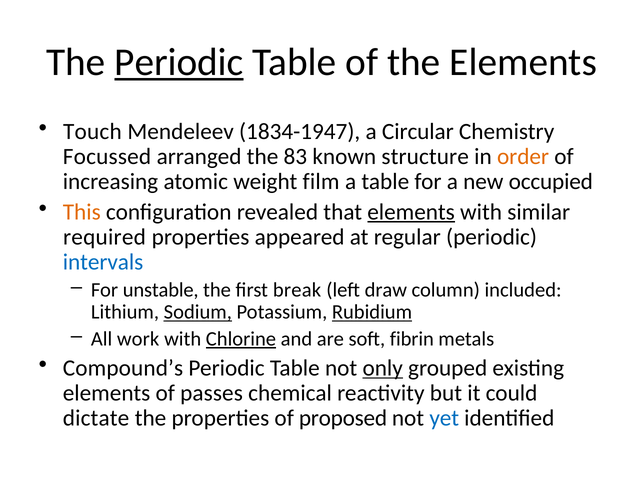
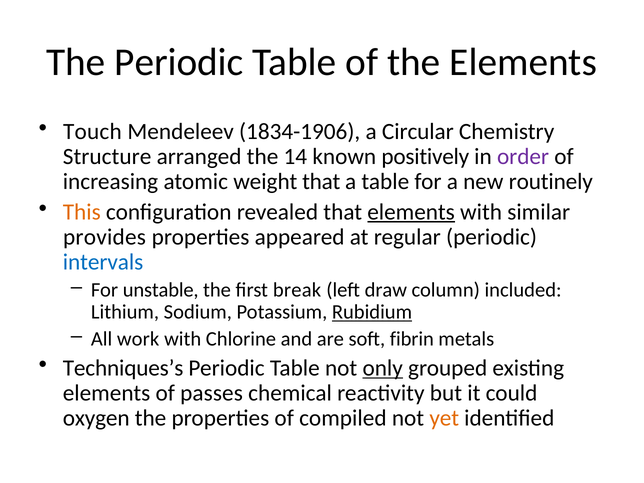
Periodic underline: present -> none (179, 62)
1834-1947: 1834-1947 -> 1834-1906 (300, 131)
Focussed: Focussed -> Structure (107, 157)
83: 83 -> 14 (295, 157)
structure: structure -> positively (425, 157)
order colour: orange -> purple (523, 157)
weight film: film -> that (321, 182)
occupied: occupied -> routinely (551, 182)
required: required -> provides (104, 237)
Sodium underline: present -> none (198, 312)
Chlorine underline: present -> none (241, 339)
Compound’s: Compound’s -> Techniques’s (123, 368)
dictate: dictate -> oxygen (96, 418)
proposed: proposed -> compiled (343, 418)
yet colour: blue -> orange (444, 418)
